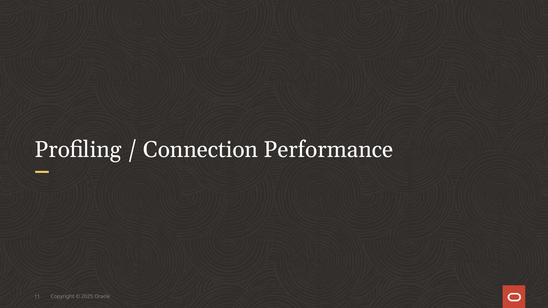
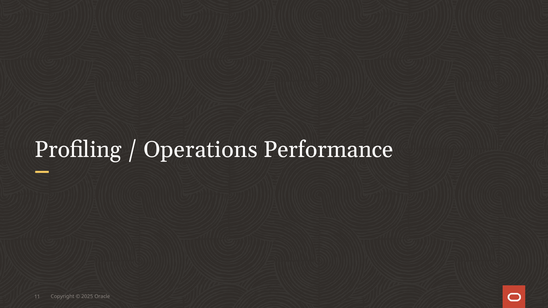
Connection: Connection -> Operations (200, 150)
